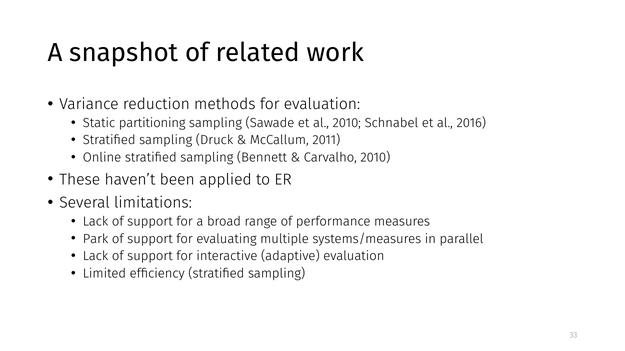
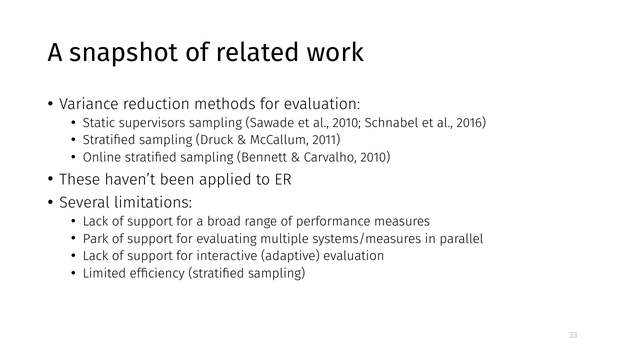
partitioning: partitioning -> supervisors (152, 123)
